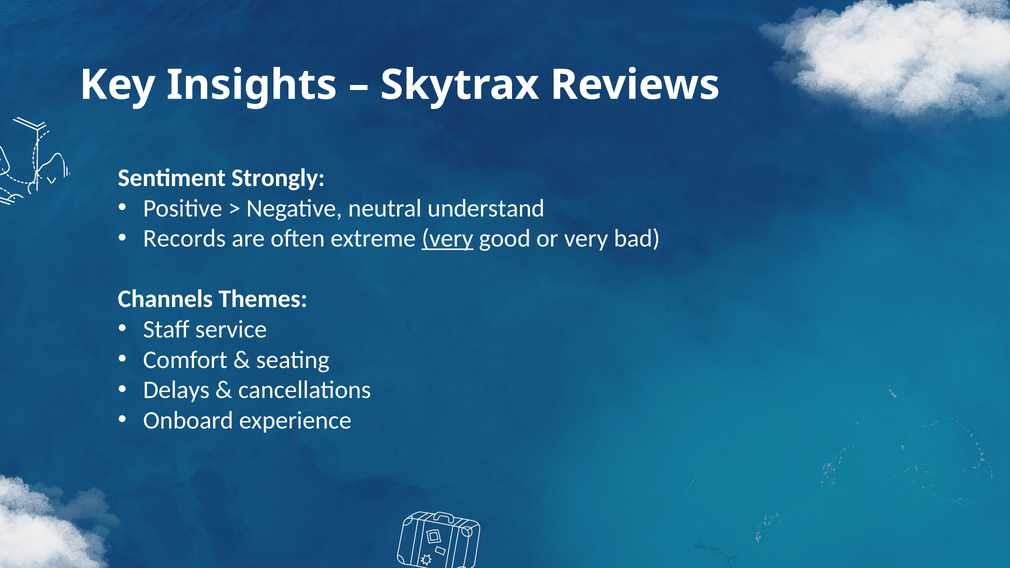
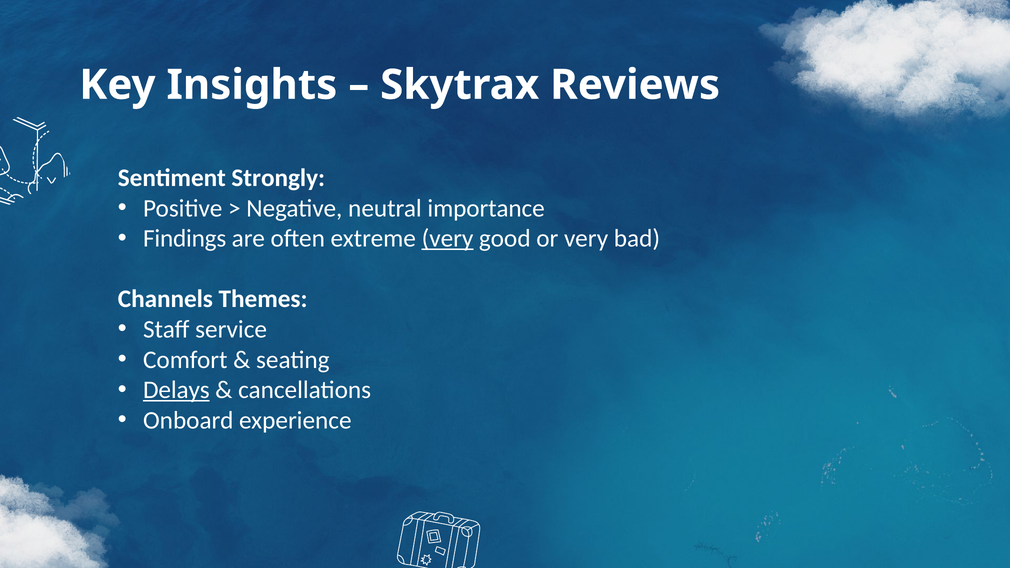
understand: understand -> importance (486, 208)
Records: Records -> Findings (185, 239)
Delays underline: none -> present (176, 390)
